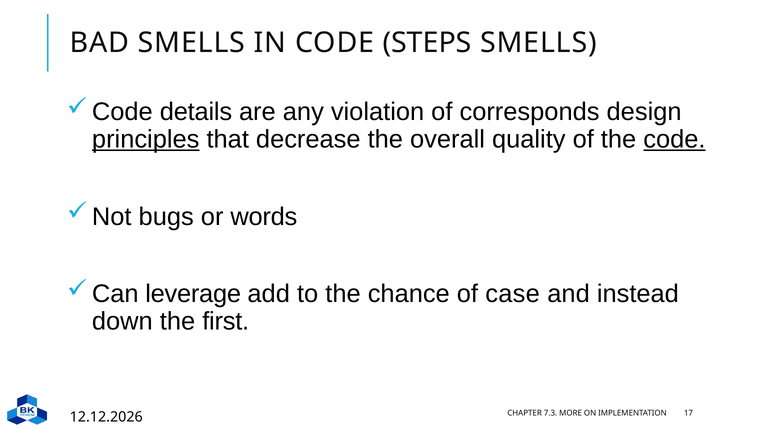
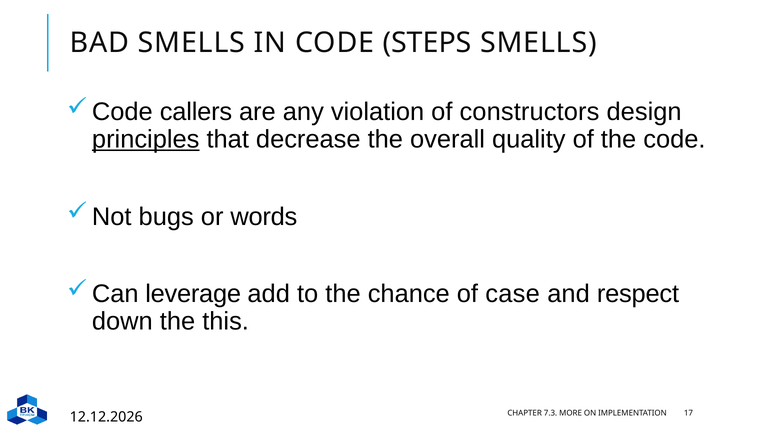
details: details -> callers (196, 112)
corresponds: corresponds -> constructors (529, 112)
code underline: present -> none (674, 140)
instead: instead -> respect (638, 294)
first: first -> this (226, 321)
